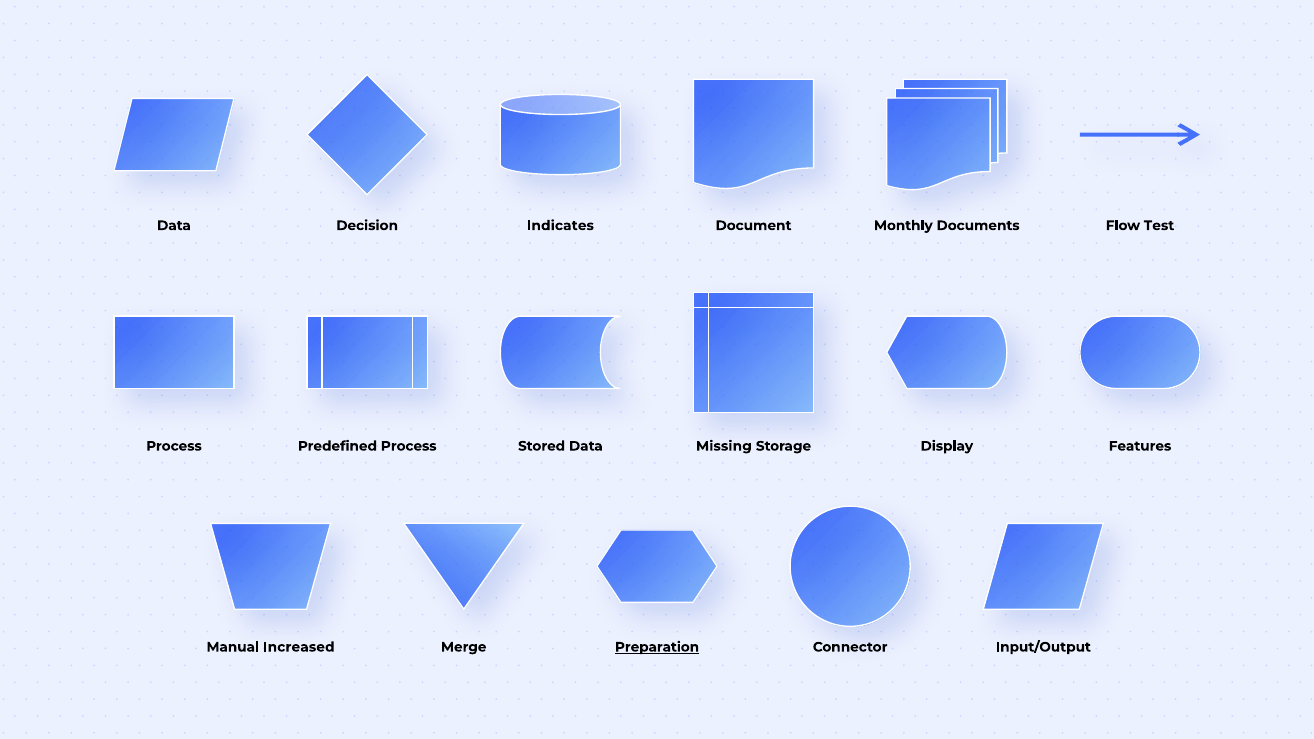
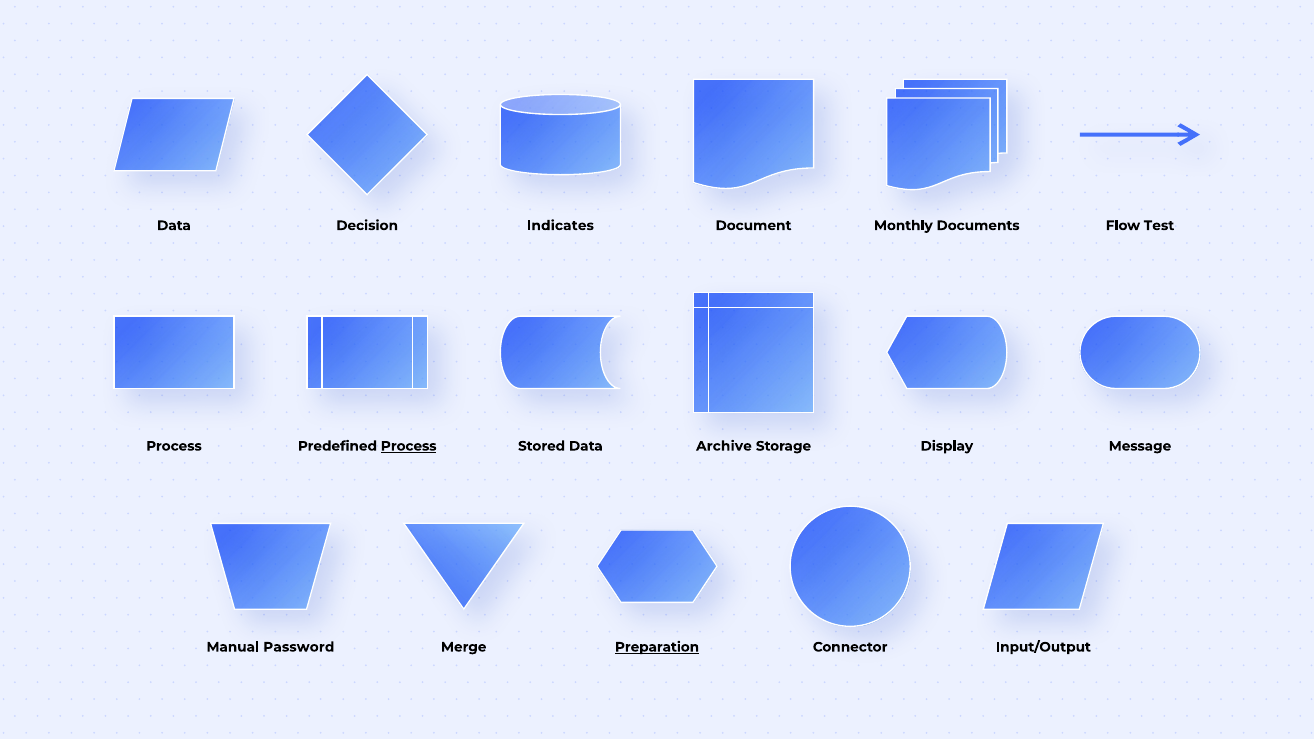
Process underline: none -> present (409, 446)
Missing: Missing -> Archive (724, 446)
Features: Features -> Message (1140, 446)
Increased: Increased -> Password (299, 647)
